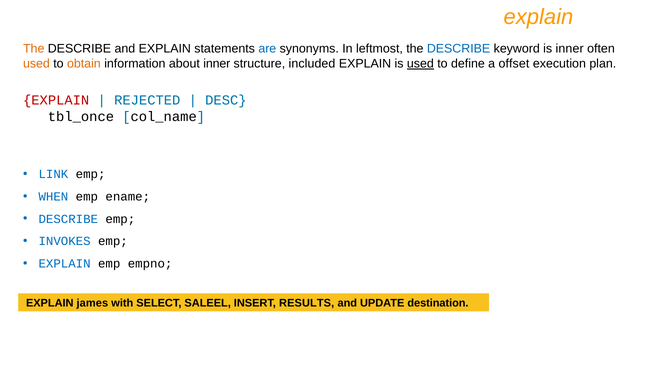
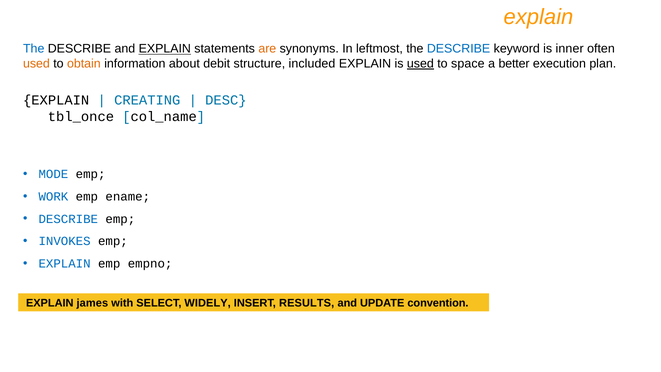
The colour: orange -> blue (34, 49)
EXPLAIN underline: none -> present (165, 49)
are colour: blue -> orange (267, 49)
about inner: inner -> debit (217, 64)
define: define -> space (468, 64)
offset: offset -> better (514, 64)
EXPLAIN colour: red -> black (56, 100)
REJECTED: REJECTED -> CREATING (147, 100)
LINK: LINK -> MODE (53, 174)
WHEN: WHEN -> WORK (53, 197)
SALEEL: SALEEL -> WIDELY (208, 303)
destination: destination -> convention (438, 303)
